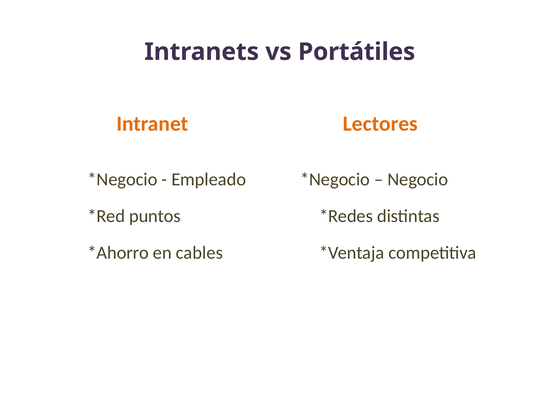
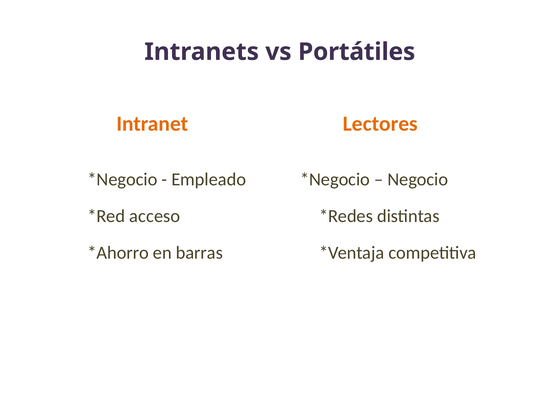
puntos: puntos -> acceso (155, 216)
cables: cables -> barras (199, 253)
